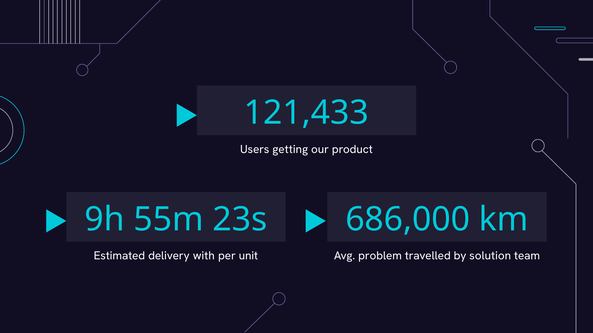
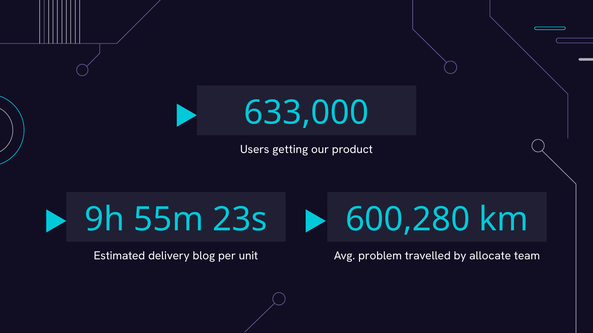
121,433: 121,433 -> 633,000 (306, 113)
686,000: 686,000 -> 600,280 (408, 220)
with: with -> blog (204, 256)
solution: solution -> allocate (490, 256)
